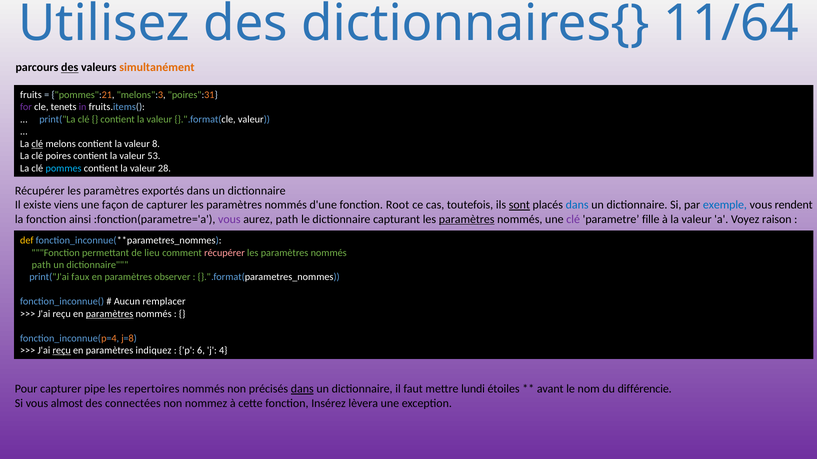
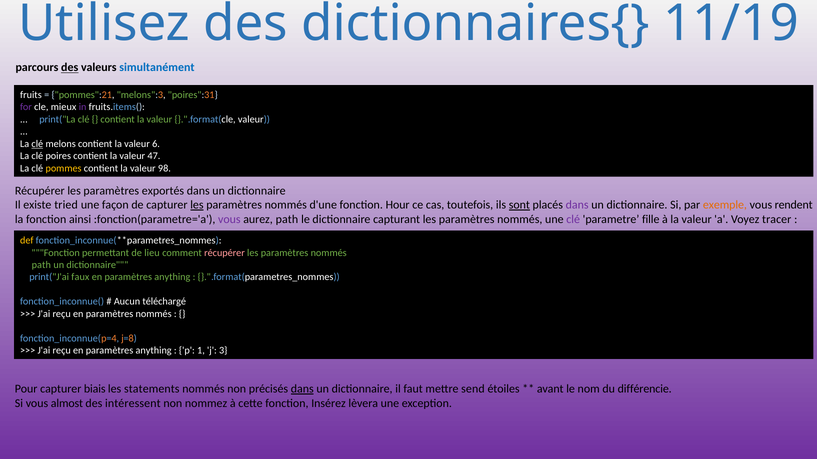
11/64: 11/64 -> 11/19 (731, 23)
simultanément colour: orange -> blue (157, 68)
tenets: tenets -> mieux (64, 107)
8: 8 -> 6 (156, 144)
53: 53 -> 47 (154, 156)
pommes colour: light blue -> yellow (64, 169)
28: 28 -> 98 (164, 169)
viens: viens -> tried (66, 205)
les underline: none -> present (197, 205)
Root: Root -> Hour (398, 205)
dans colour: blue -> purple (577, 205)
exemple colour: blue -> orange (725, 205)
paramètres underline: present -> none (467, 220)
raison: raison -> tracer (777, 220)
observer: observer -> anything (172, 277)
remplacer: remplacer -> téléchargé (164, 302)
paramètres underline: present -> none (110, 314)
reçu underline: present -> none (62, 351)
indiquez: indiquez -> anything (154, 351)
6: 6 -> 1 (201, 351)
4: 4 -> 3 (223, 351)
pipe: pipe -> biais (95, 389)
repertoires: repertoires -> statements (152, 389)
lundi: lundi -> send (473, 389)
connectées: connectées -> intéressent (133, 404)
